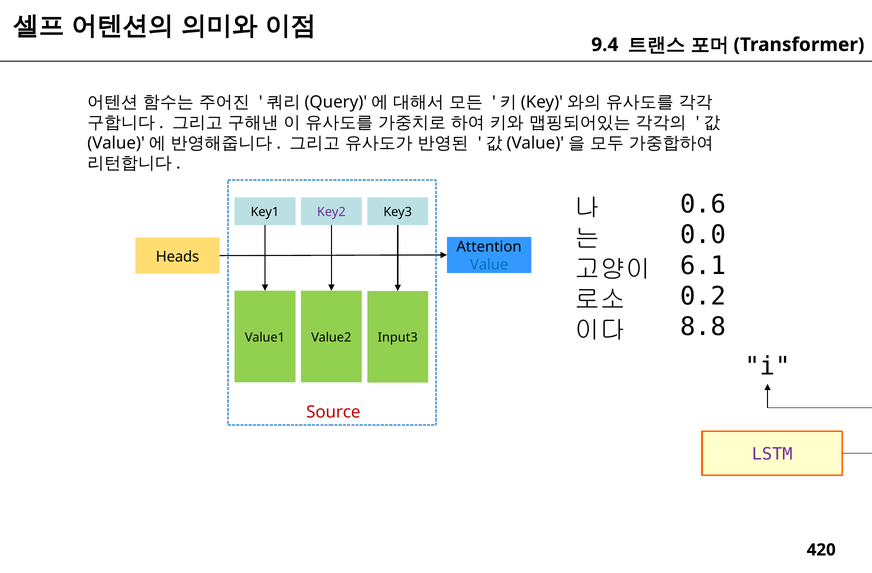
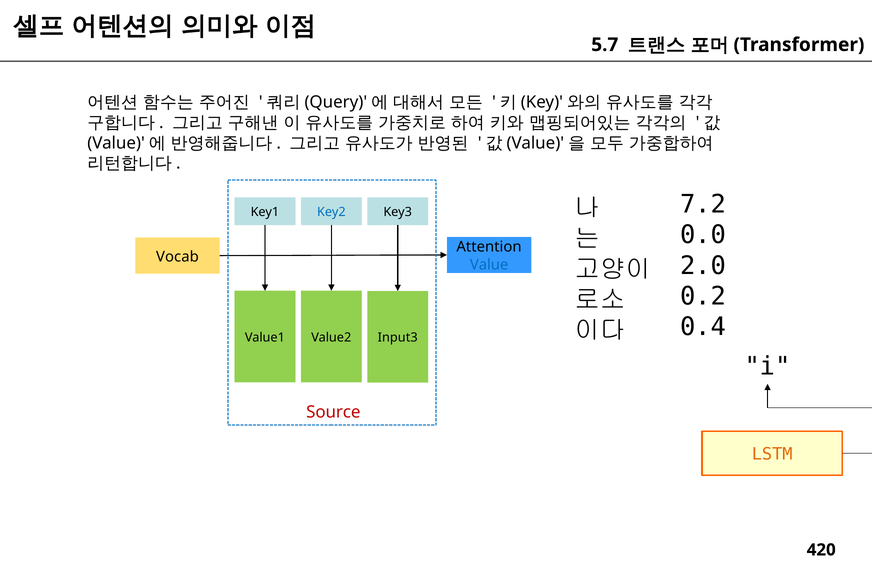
9.4: 9.4 -> 5.7 (605, 45)
0.6: 0.6 -> 7.2 (703, 204)
Key2 colour: purple -> blue (331, 212)
Heads: Heads -> Vocab (177, 257)
6.1: 6.1 -> 2.0 (703, 266)
8.8: 8.8 -> 0.4 (703, 327)
LSTM colour: purple -> orange (772, 454)
